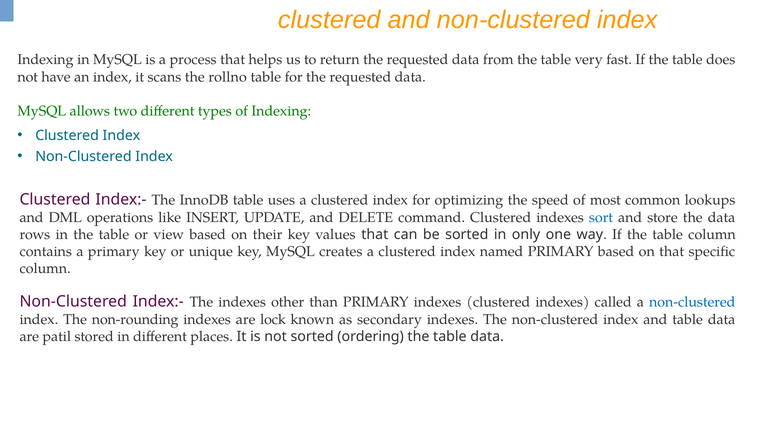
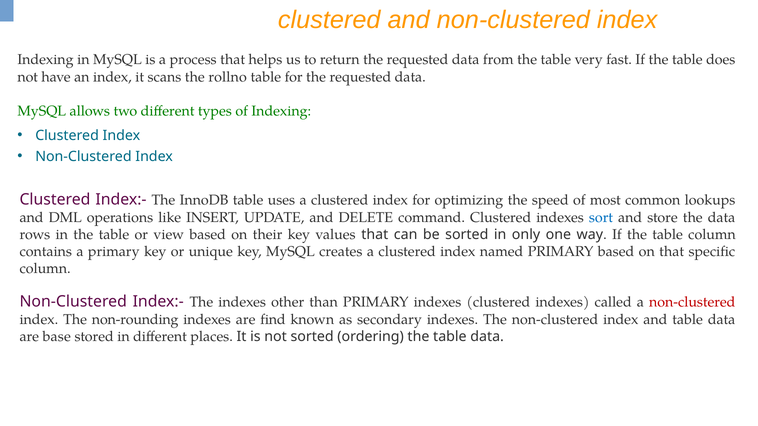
non-clustered colour: blue -> red (692, 303)
lock: lock -> find (273, 320)
patil: patil -> base (57, 337)
